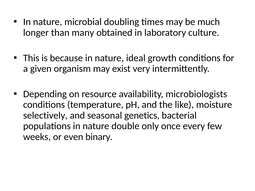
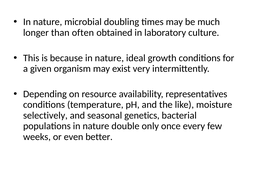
many: many -> often (83, 33)
microbiologists: microbiologists -> representatives (196, 94)
binary: binary -> better (99, 137)
